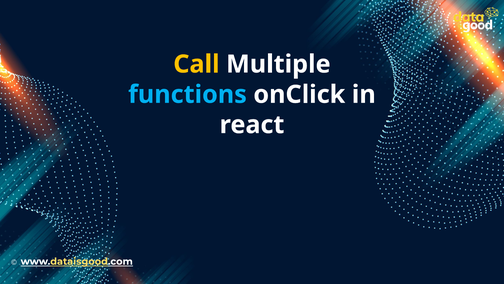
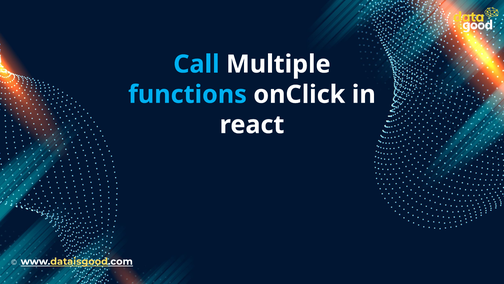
Call colour: yellow -> light blue (196, 64)
